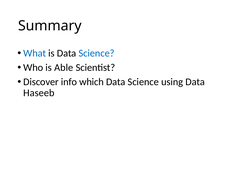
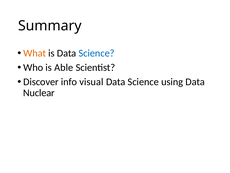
What colour: blue -> orange (35, 53)
which: which -> visual (91, 82)
Haseeb: Haseeb -> Nuclear (39, 93)
